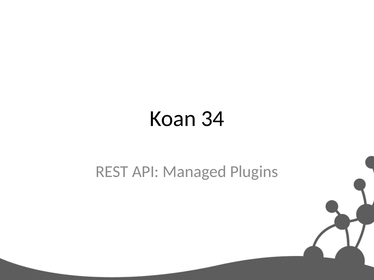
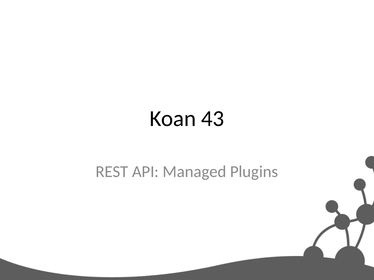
34: 34 -> 43 (213, 119)
